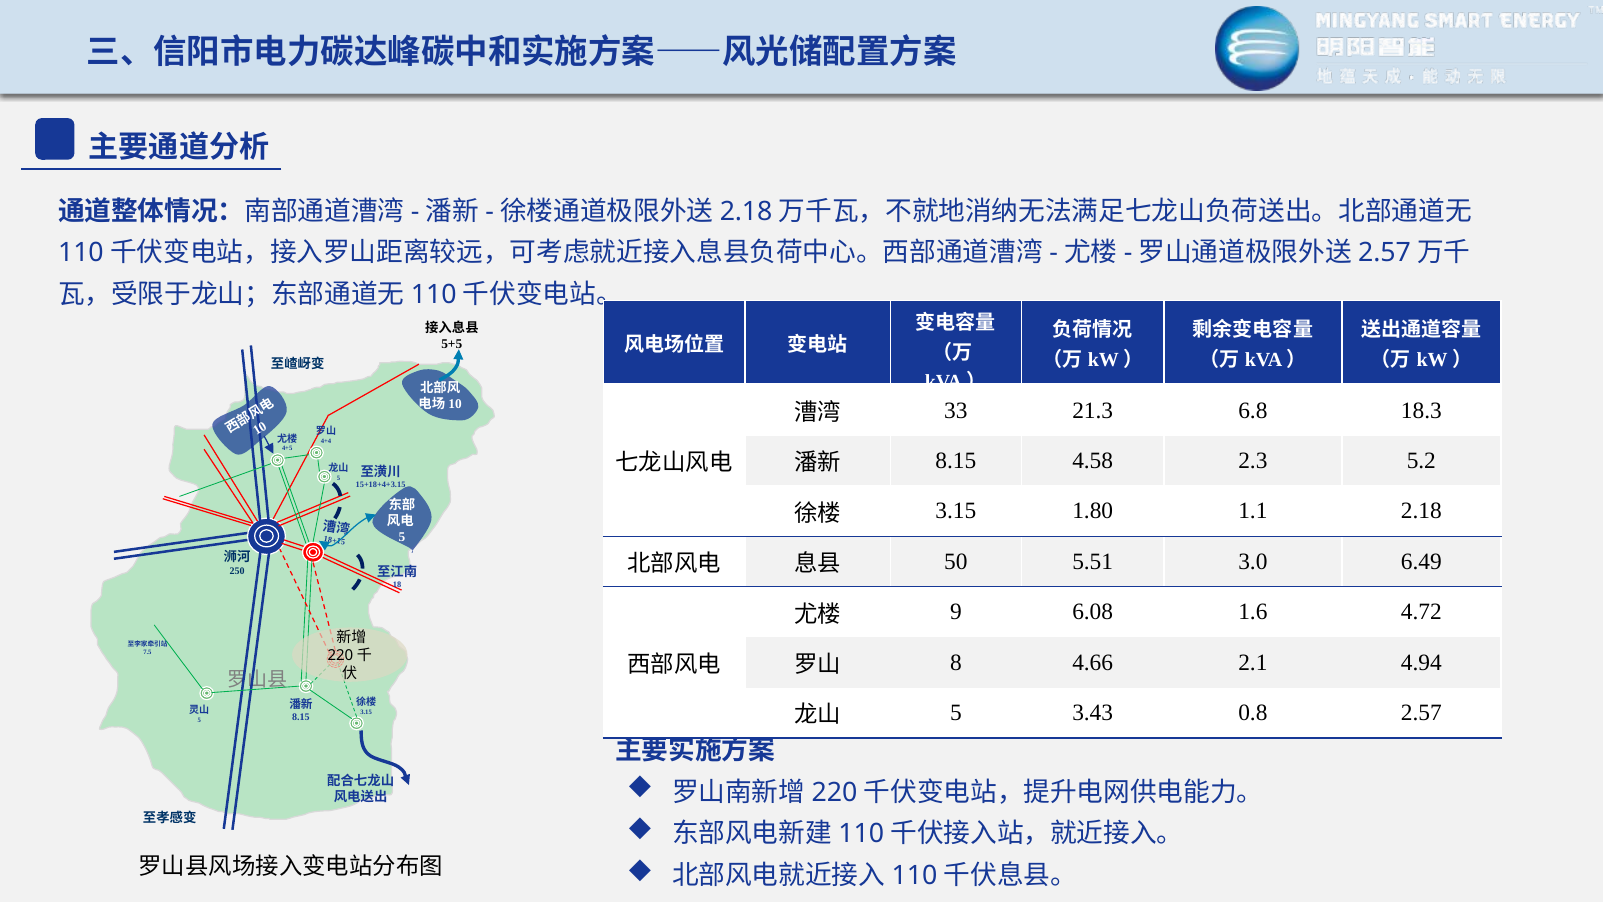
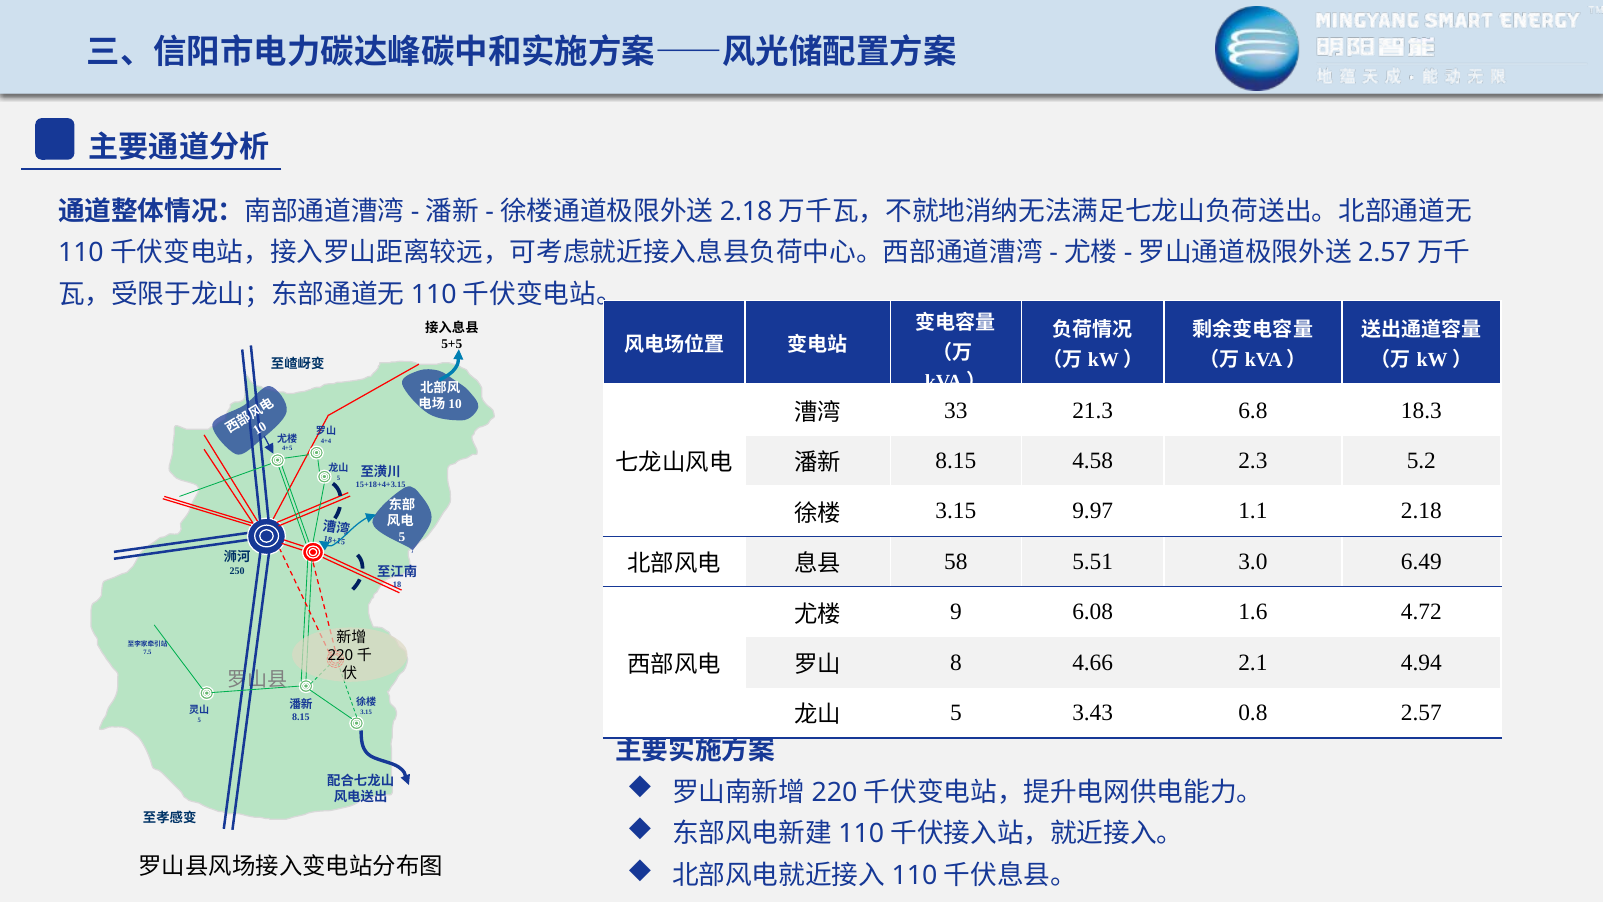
1.80: 1.80 -> 9.97 (1093, 511)
50: 50 -> 58 (956, 561)
